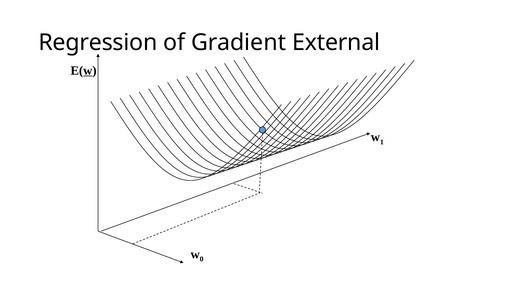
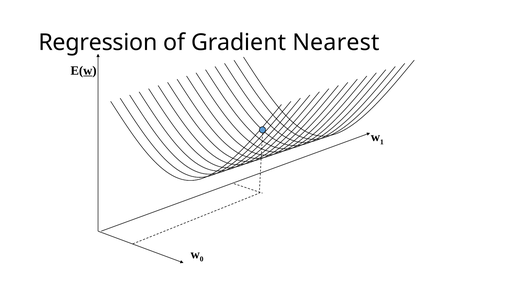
External: External -> Nearest (336, 43)
